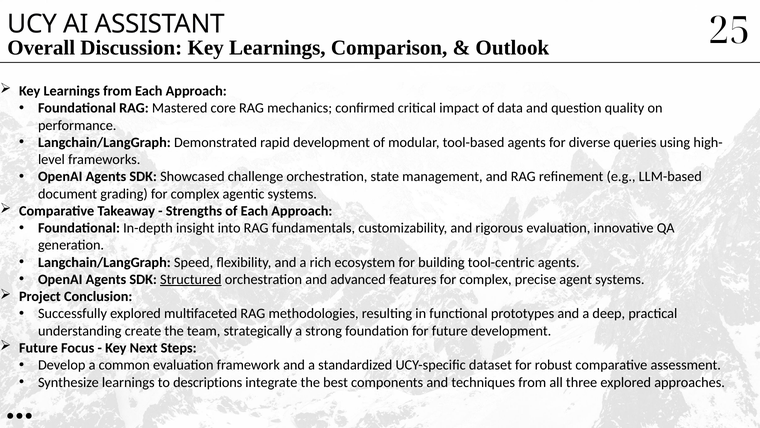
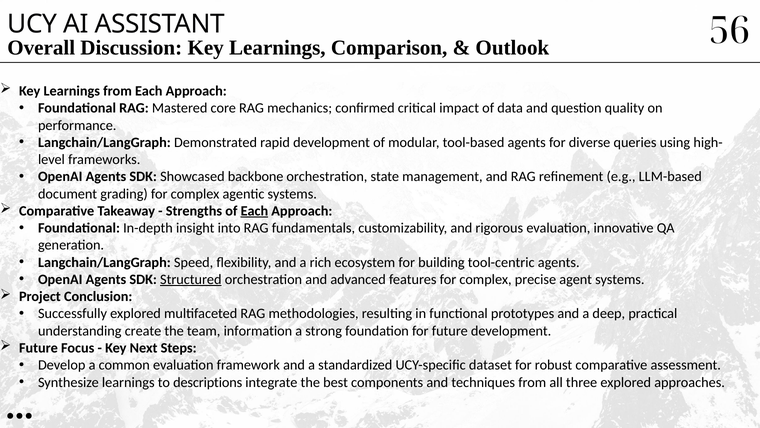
25: 25 -> 56 (729, 31)
challenge: challenge -> backbone (256, 176)
Each underline: none -> present (254, 211)
strategically: strategically -> information (258, 331)
